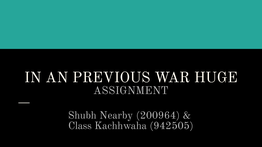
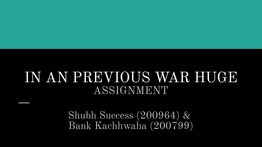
Nearby: Nearby -> Success (116, 116)
Class: Class -> Bank (80, 126)
942505: 942505 -> 200799 (172, 126)
